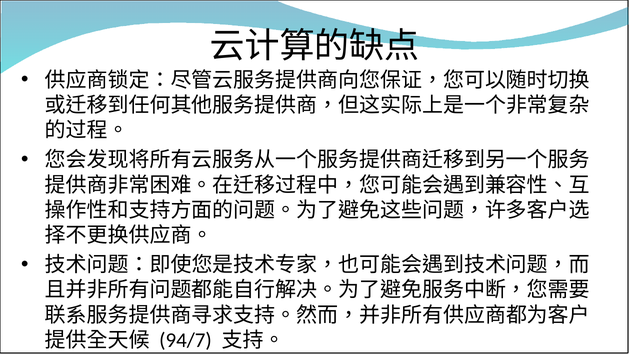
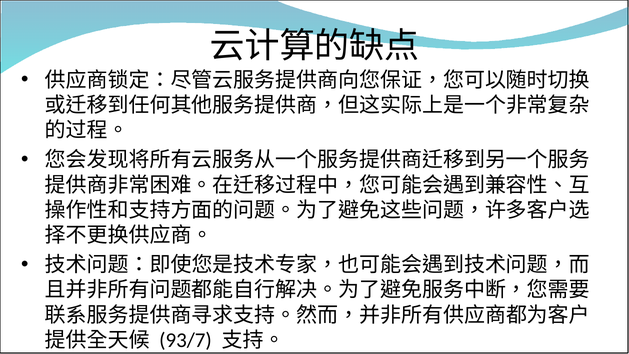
94/7: 94/7 -> 93/7 (186, 340)
